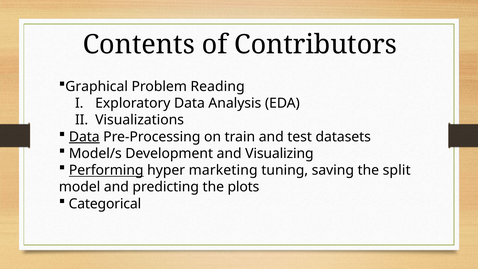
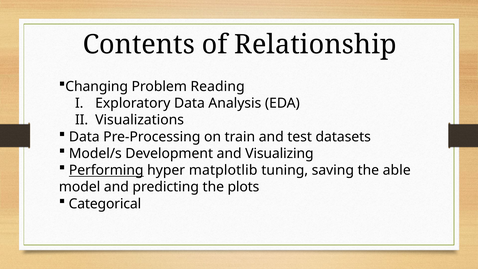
Contributors: Contributors -> Relationship (315, 44)
Graphical: Graphical -> Changing (97, 86)
Data underline: present -> none (84, 137)
marketing: marketing -> matplotlib (223, 170)
split: split -> able (397, 170)
